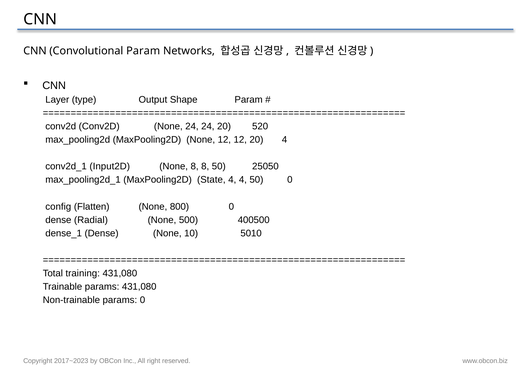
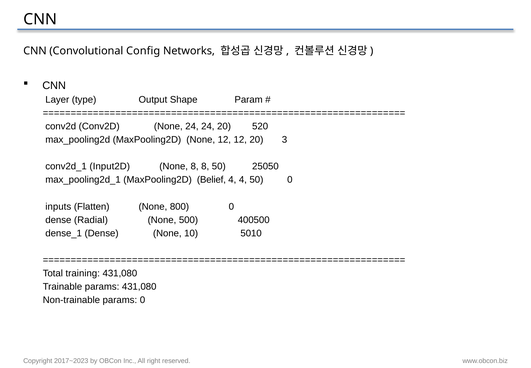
Convolutional Param: Param -> Config (143, 51)
20 4: 4 -> 3 (285, 140)
State: State -> Belief (211, 180)
config: config -> inputs (58, 206)
